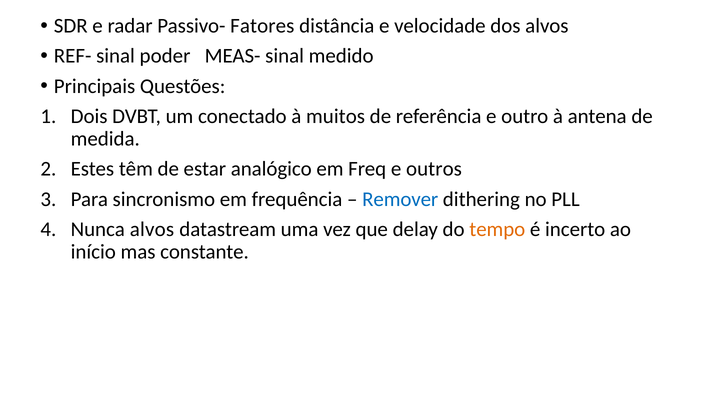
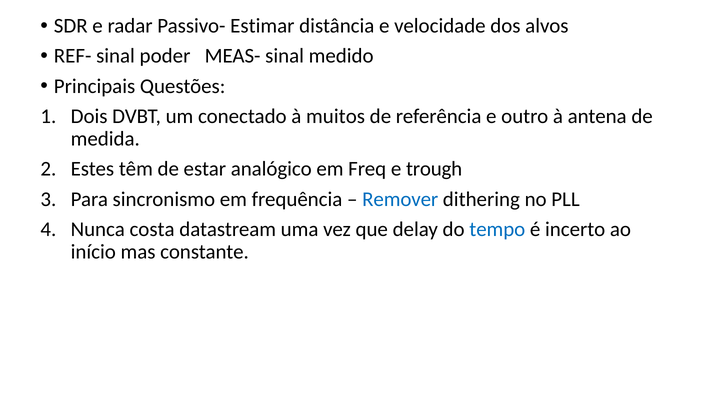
Fatores: Fatores -> Estimar (262, 26)
outros: outros -> trough (434, 169)
Nunca alvos: alvos -> costa (152, 229)
tempo colour: orange -> blue (497, 229)
